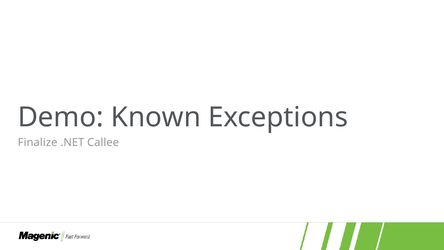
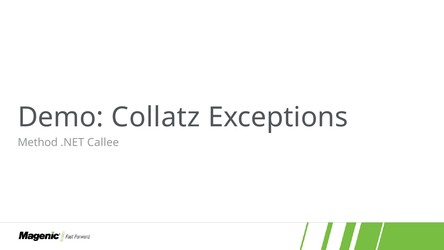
Known: Known -> Collatz (156, 117)
Finalize: Finalize -> Method (38, 142)
